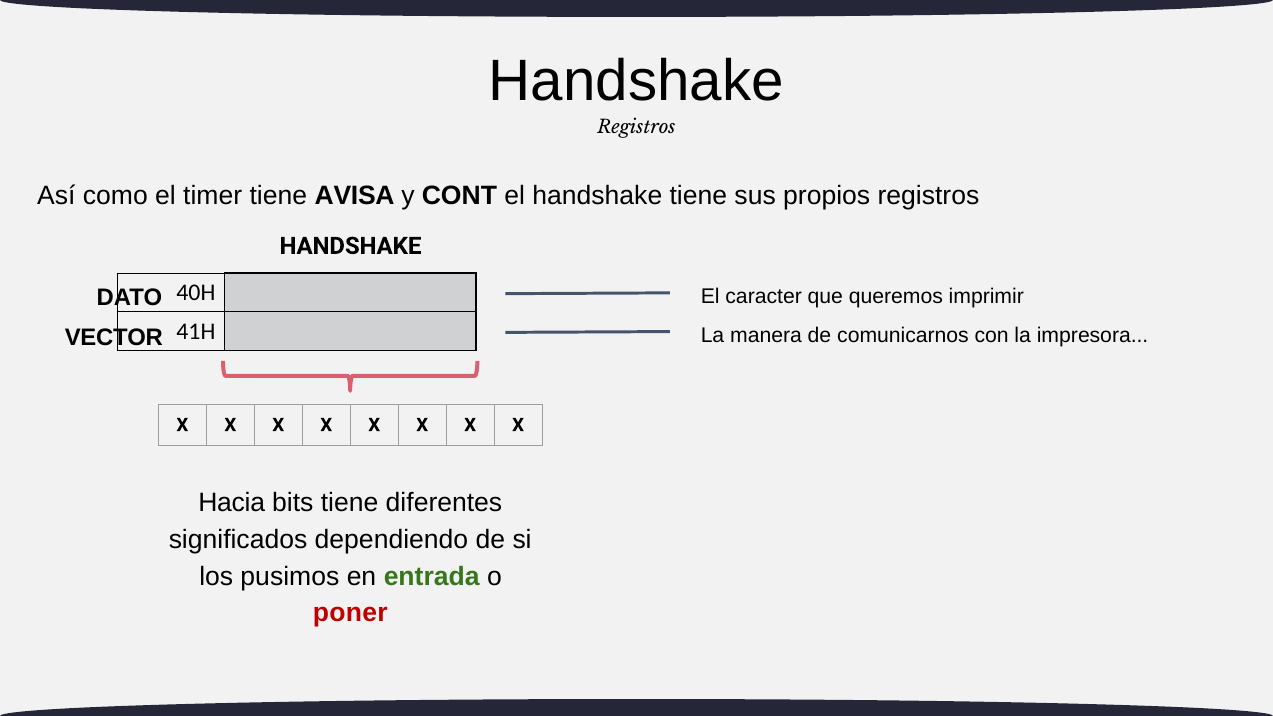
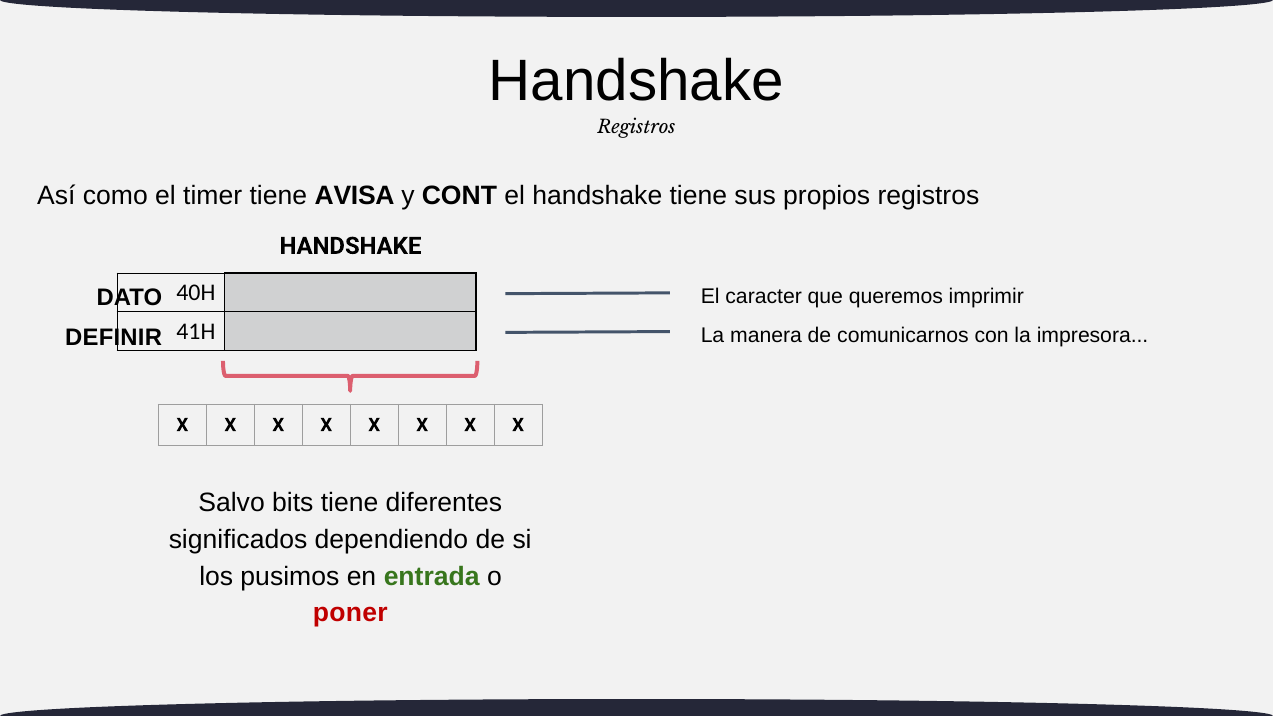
VECTOR: VECTOR -> DEFINIR (114, 337)
Hacia: Hacia -> Salvo (232, 503)
